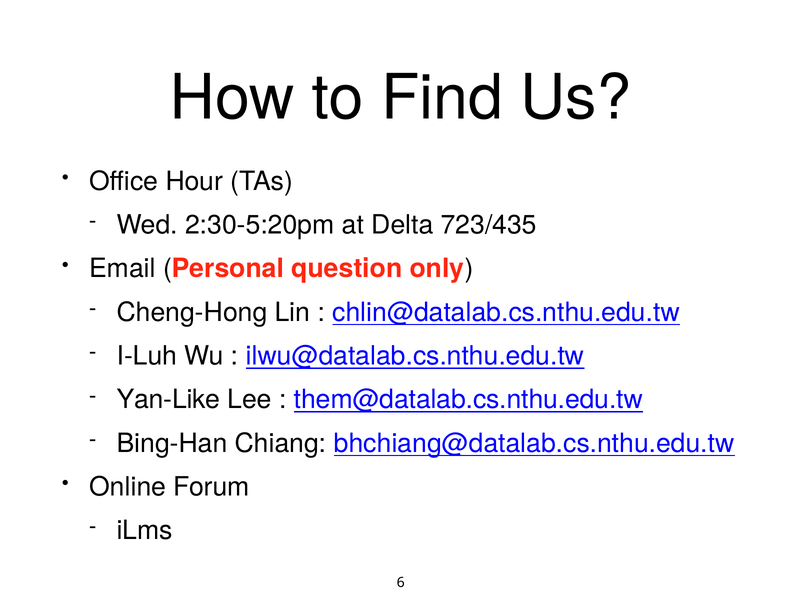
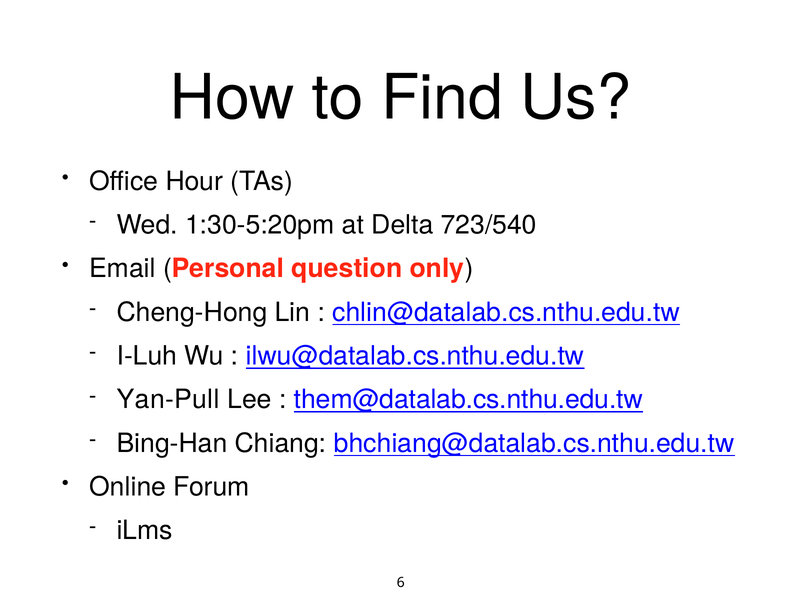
2:30-5:20pm: 2:30-5:20pm -> 1:30-5:20pm (260, 225)
723/435: 723/435 -> 723/540 (489, 225)
Yan-Like: Yan-Like -> Yan-Pull (168, 400)
